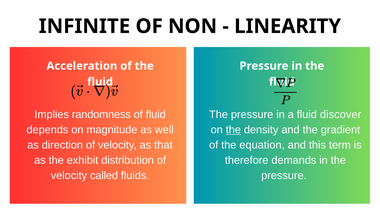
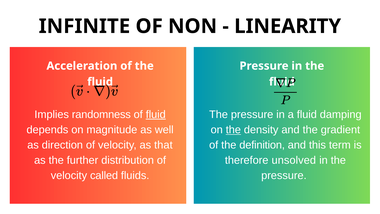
fluid underline: none -> present (156, 114)
discover: discover -> damping (341, 114)
equation: equation -> definition (262, 145)
exhibit: exhibit -> further (83, 160)
demands: demands -> unsolved (294, 160)
